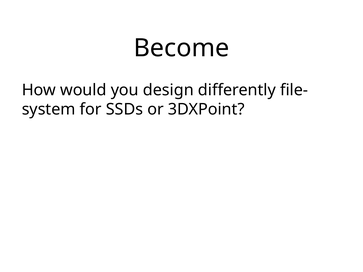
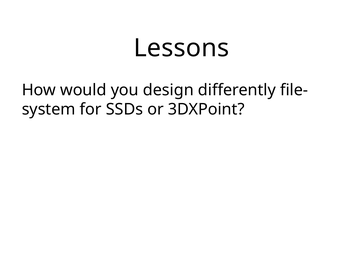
Become: Become -> Lessons (181, 48)
